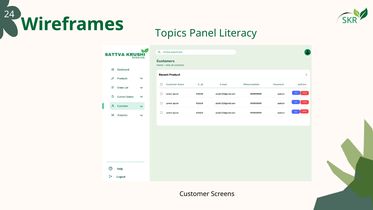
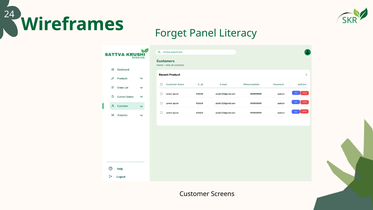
Topics: Topics -> Forget (171, 33)
